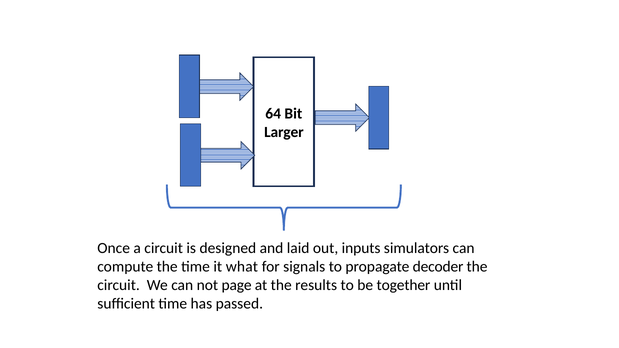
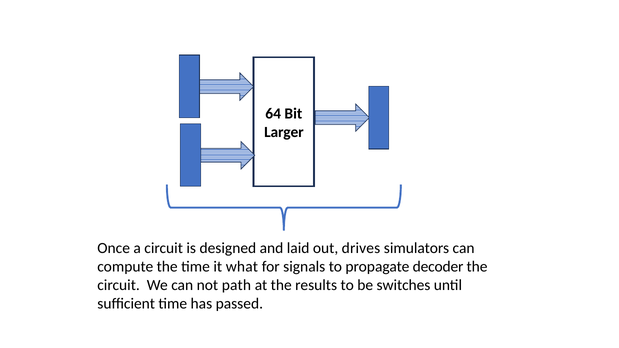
inputs: inputs -> drives (361, 248)
page: page -> path (236, 285)
together: together -> switches (403, 285)
